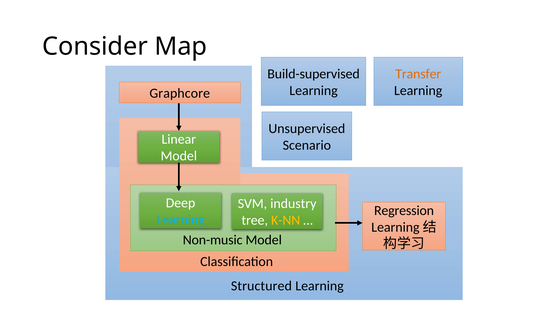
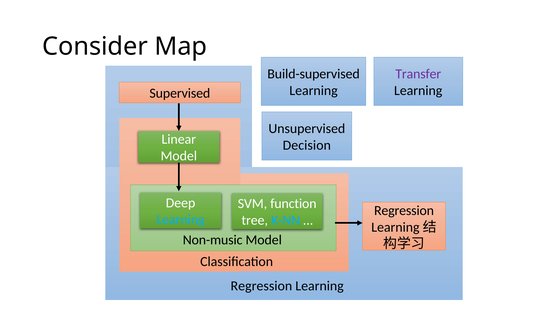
Transfer colour: orange -> purple (418, 74)
Graphcore: Graphcore -> Supervised (180, 93)
Scenario: Scenario -> Decision (307, 145)
industry: industry -> function (293, 204)
K-NN colour: yellow -> light blue (286, 220)
Structured: Structured -> Regression (261, 286)
